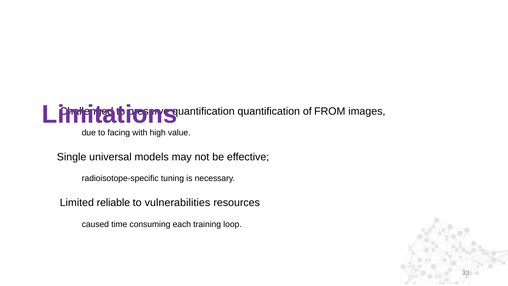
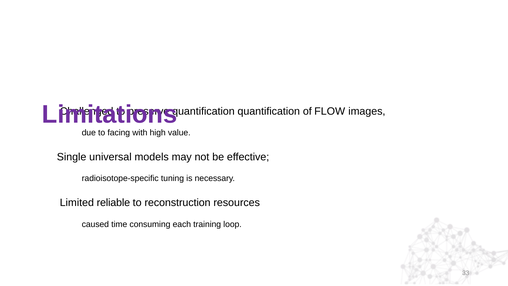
FROM: FROM -> FLOW (330, 111)
vulnerabilities: vulnerabilities -> reconstruction (178, 203)
